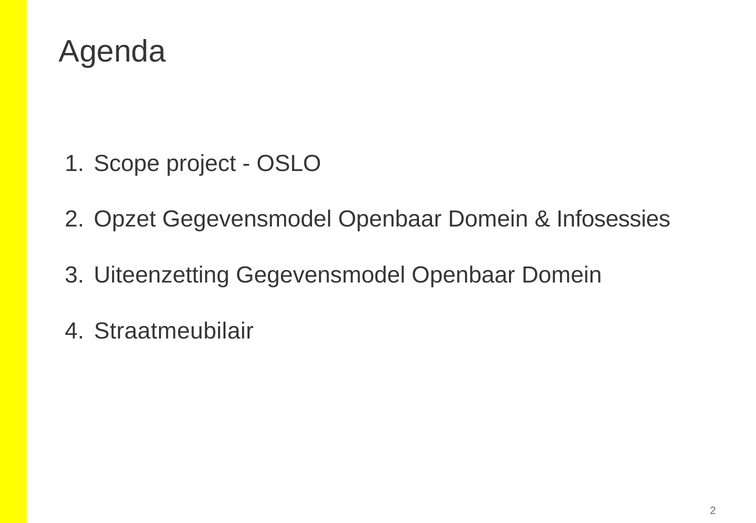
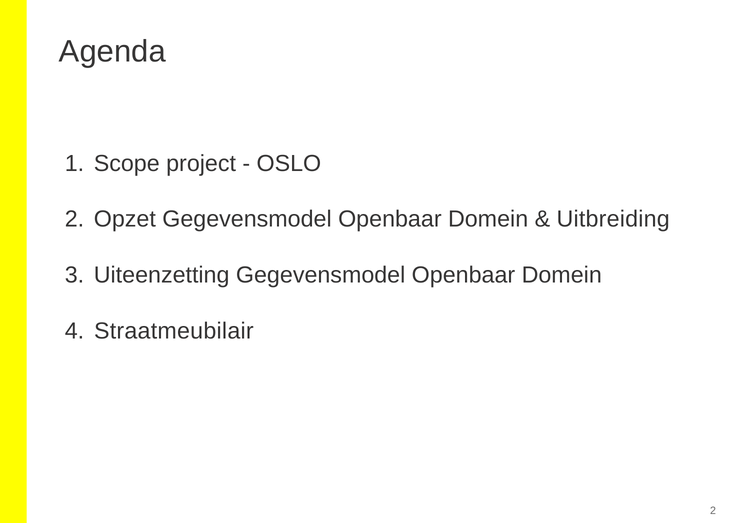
Infosessies: Infosessies -> Uitbreiding (613, 219)
